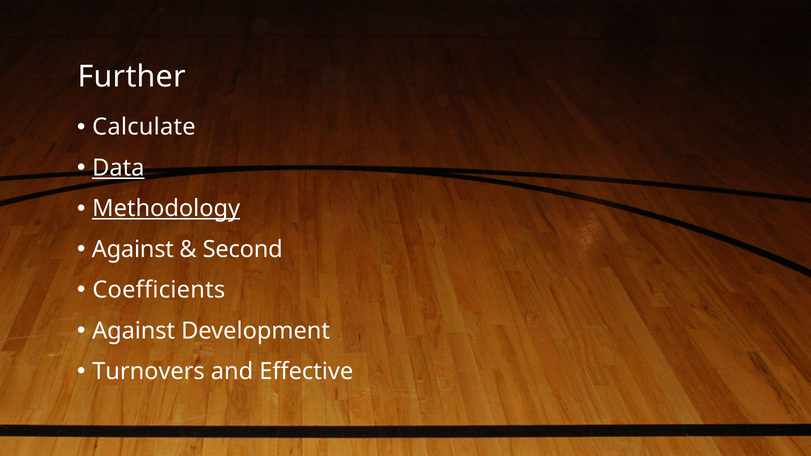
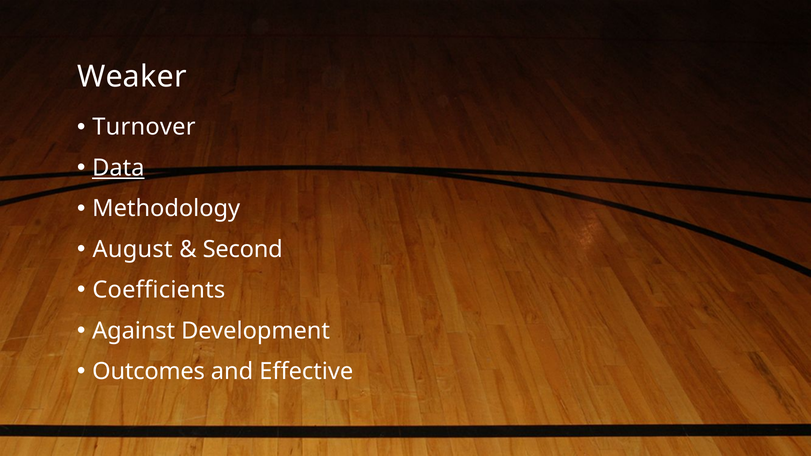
Further: Further -> Weaker (132, 77)
Calculate: Calculate -> Turnover (144, 127)
Methodology underline: present -> none (166, 209)
Against: Against -> August (133, 249)
Turnovers: Turnovers -> Outcomes (149, 372)
